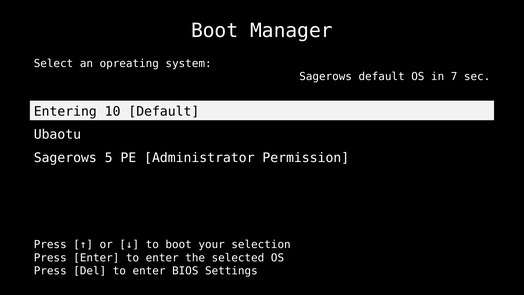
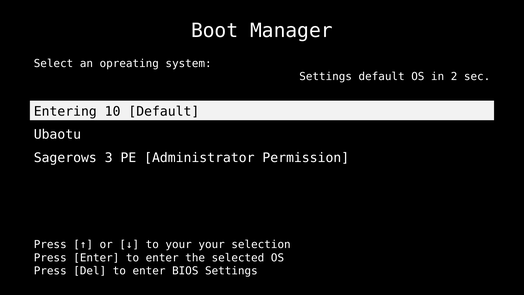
Sagerows: Sagerows -> Settings (326, 76)
7: 7 -> 2 (454, 76)
5: 5 -> 3 (109, 158)
to boot: boot -> your (179, 244)
